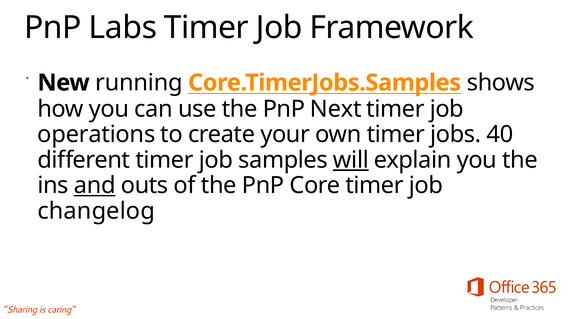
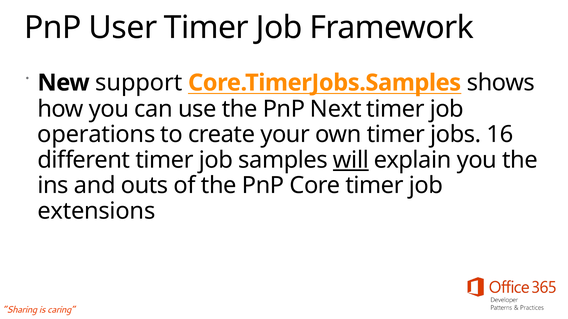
Labs: Labs -> User (123, 28)
running: running -> support (139, 83)
40: 40 -> 16 (500, 135)
and underline: present -> none (95, 186)
changelog: changelog -> extensions (96, 211)
